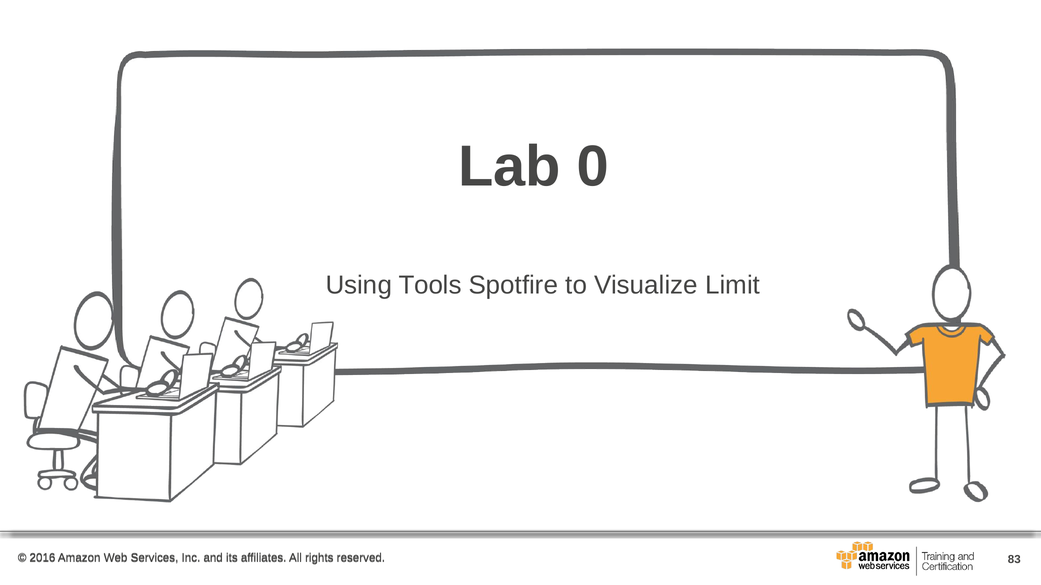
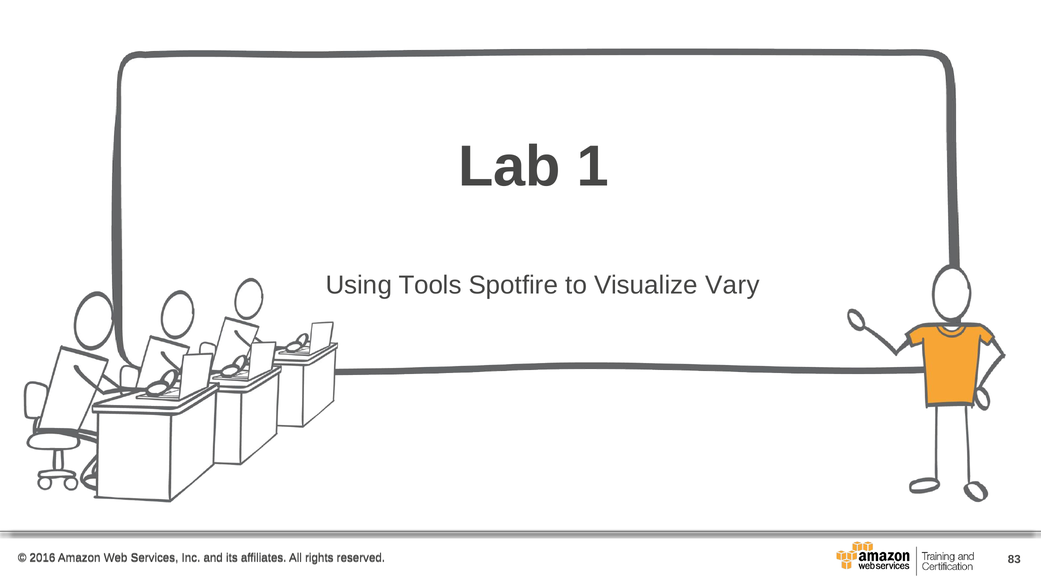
0: 0 -> 1 (593, 167)
Limit: Limit -> Vary (732, 285)
